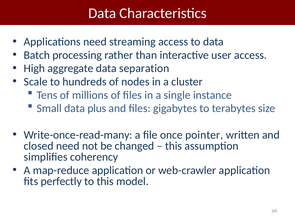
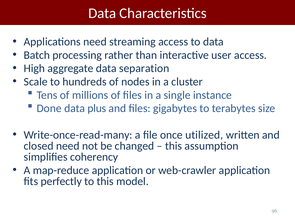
Small: Small -> Done (49, 108)
pointer: pointer -> utilized (204, 135)
